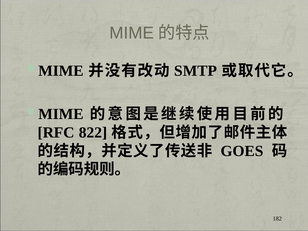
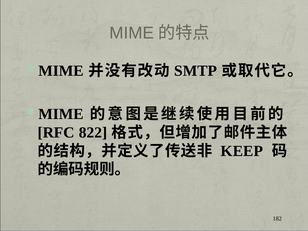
GOES: GOES -> KEEP (242, 151)
